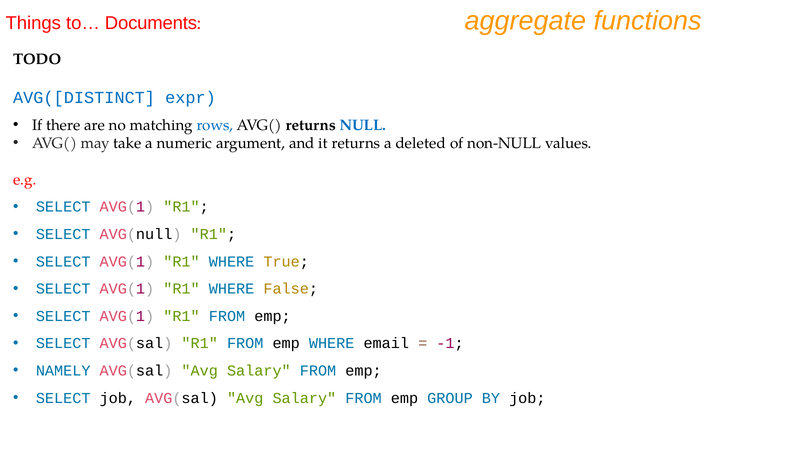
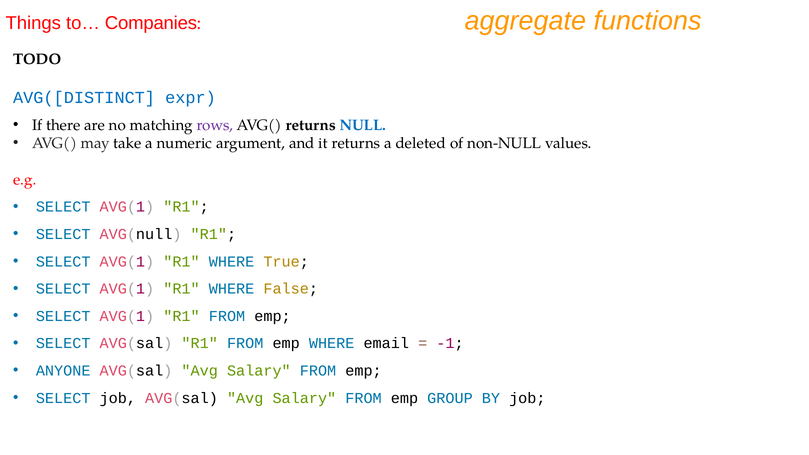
Documents: Documents -> Companies (151, 23)
rows colour: blue -> purple (215, 125)
NAMELY: NAMELY -> ANYONE (63, 371)
